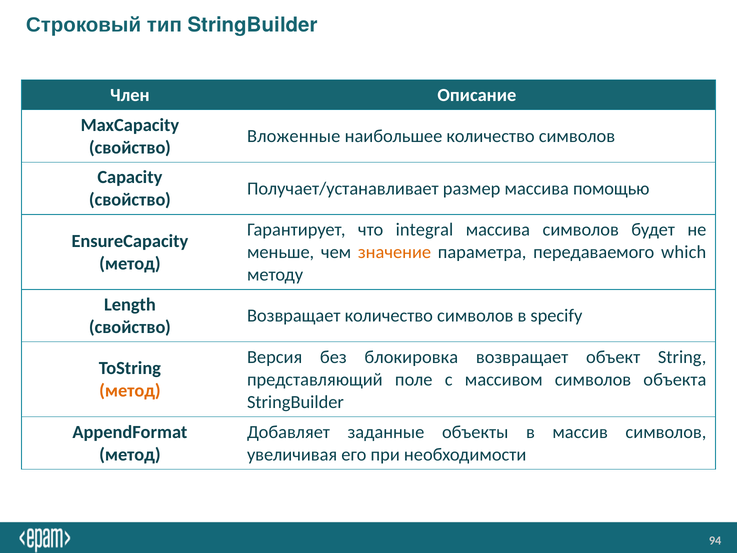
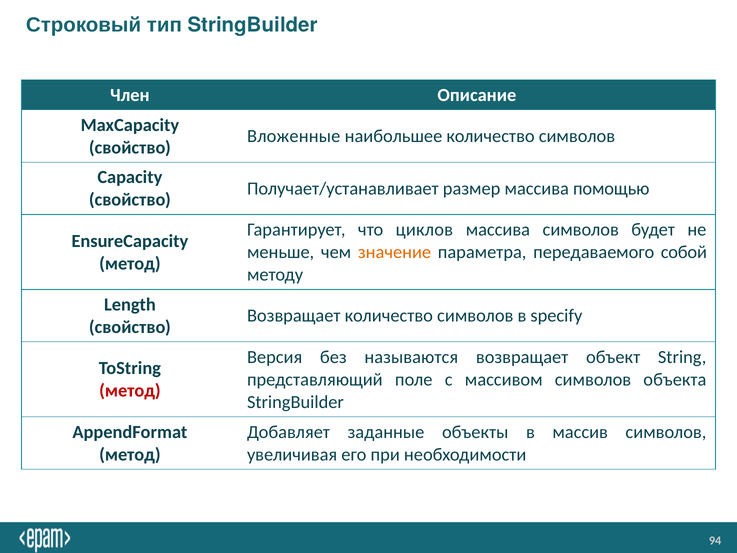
integral: integral -> циклов (424, 230)
which: which -> собой (684, 252)
блокировка: блокировка -> называются (411, 357)
метод colour: orange -> red (130, 391)
